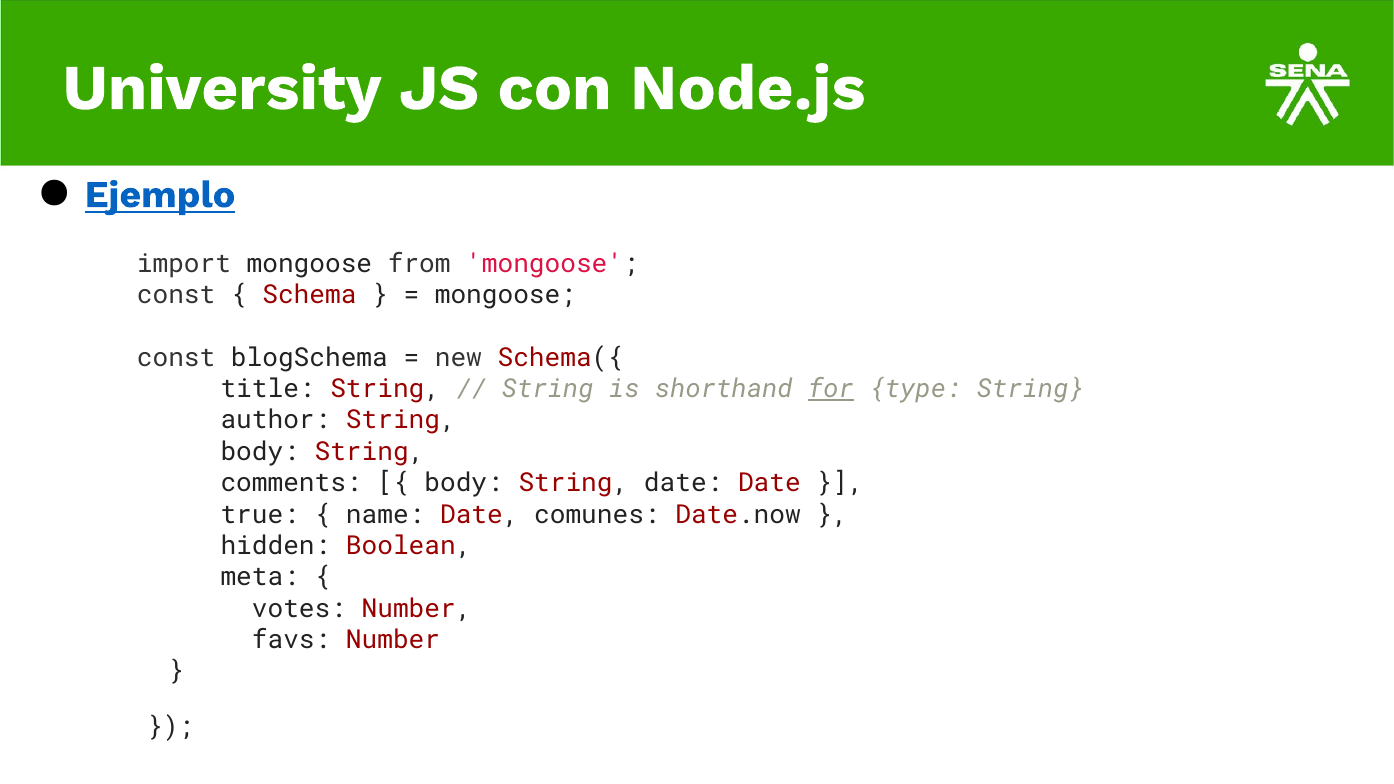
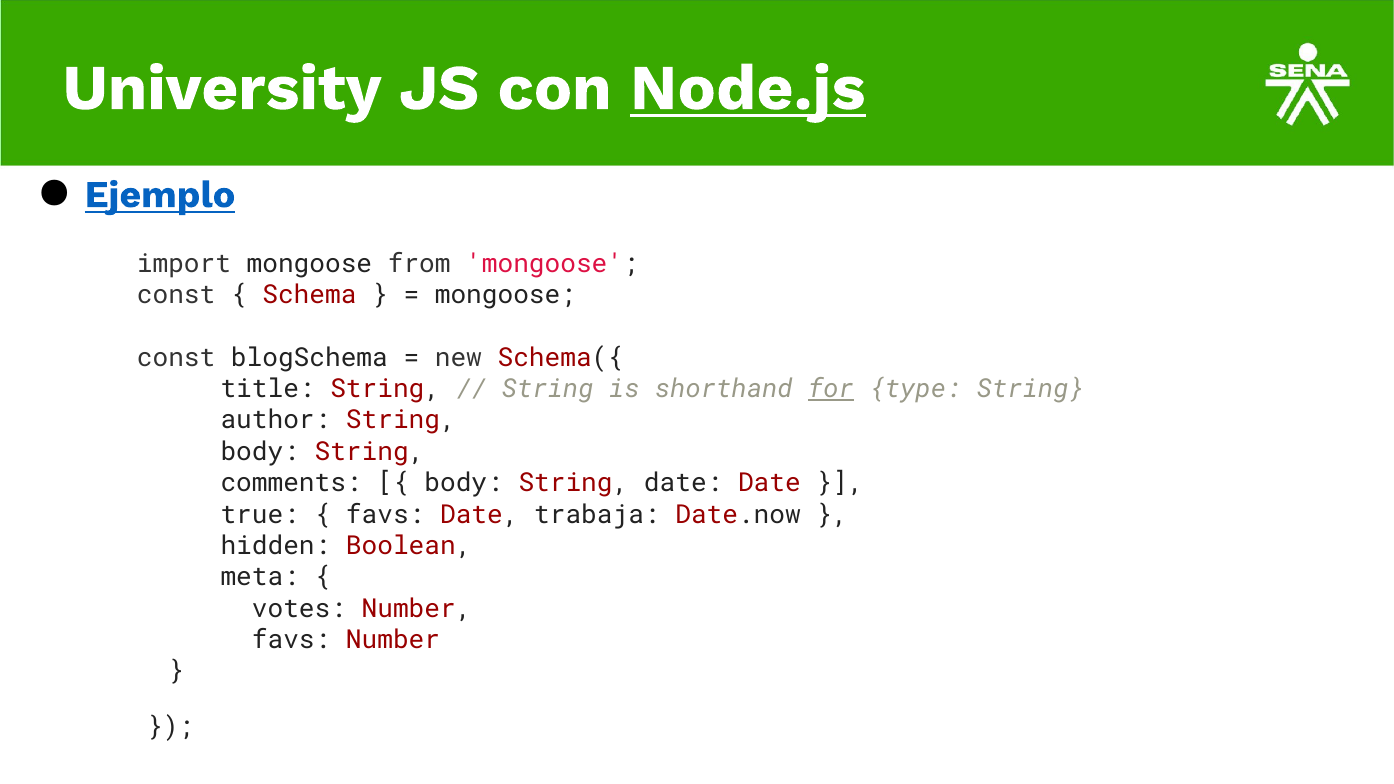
Node.js underline: none -> present (748, 88)
name: name -> favs (385, 514)
comunes: comunes -> trabaja (597, 514)
